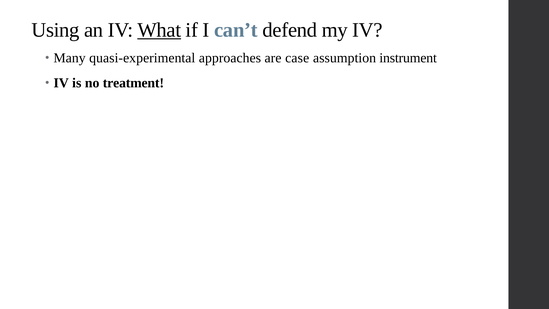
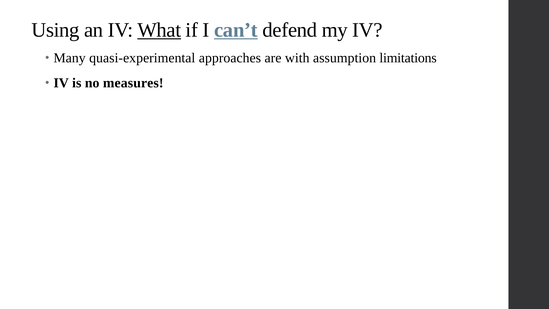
can’t underline: none -> present (236, 30)
case: case -> with (297, 58)
instrument: instrument -> limitations (408, 58)
treatment: treatment -> measures (133, 83)
